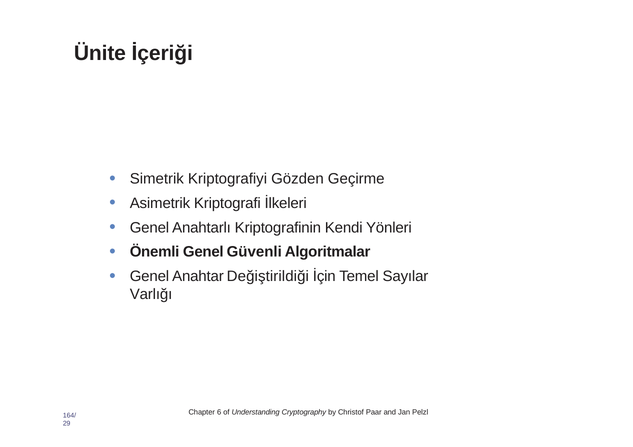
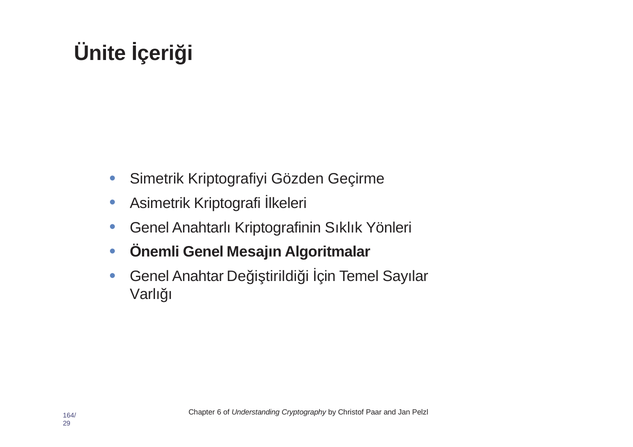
Kendi: Kendi -> Sıklık (344, 228)
Güvenli: Güvenli -> Mesajın (254, 252)
